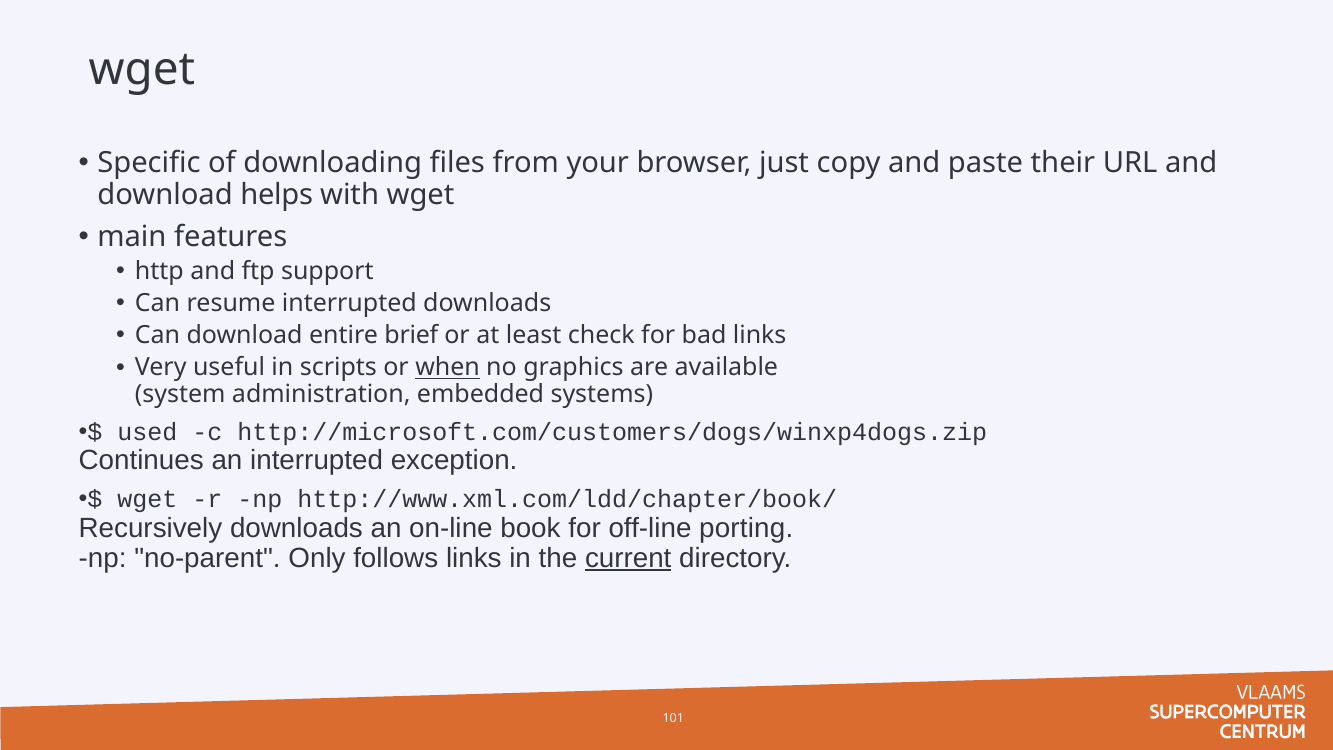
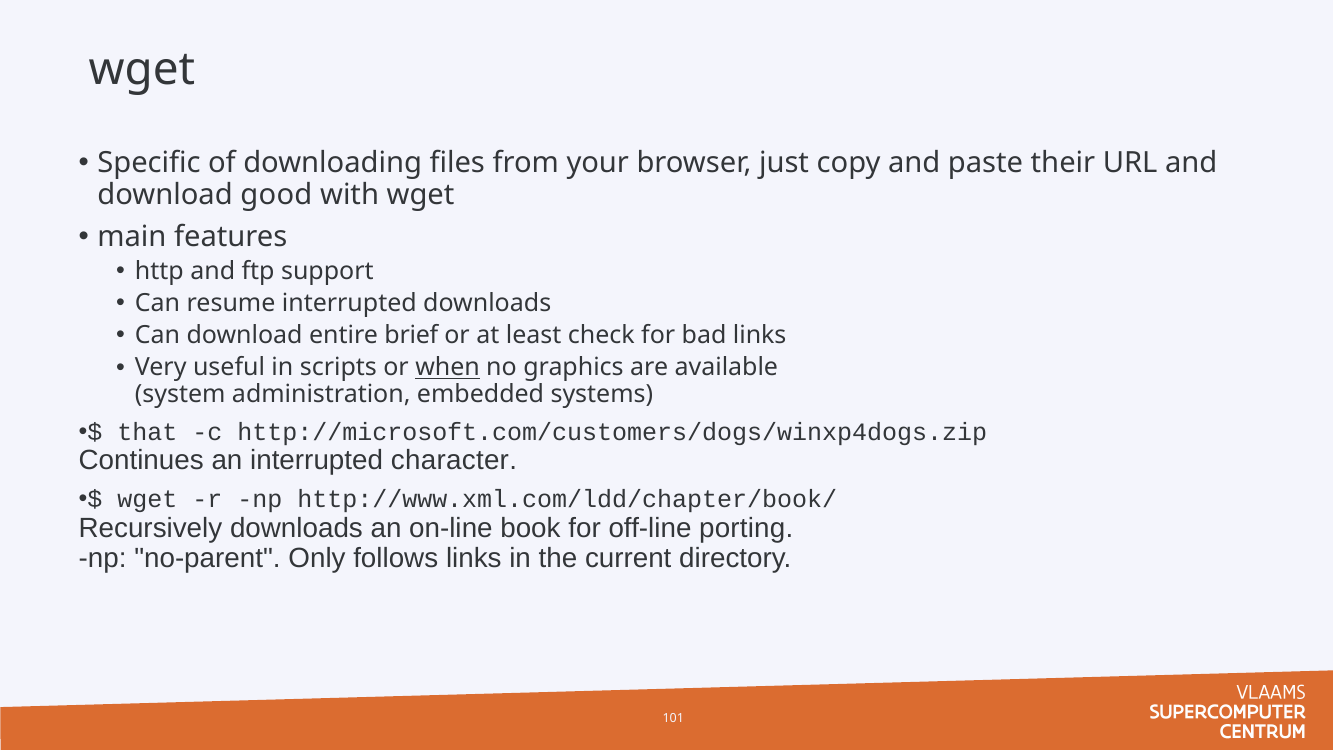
helps: helps -> good (276, 195)
used: used -> that (147, 432)
exception: exception -> character (454, 461)
current underline: present -> none (628, 558)
